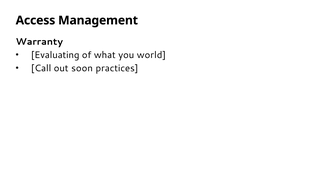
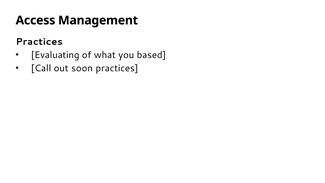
Warranty: Warranty -> Practices (39, 42)
world: world -> based (151, 55)
